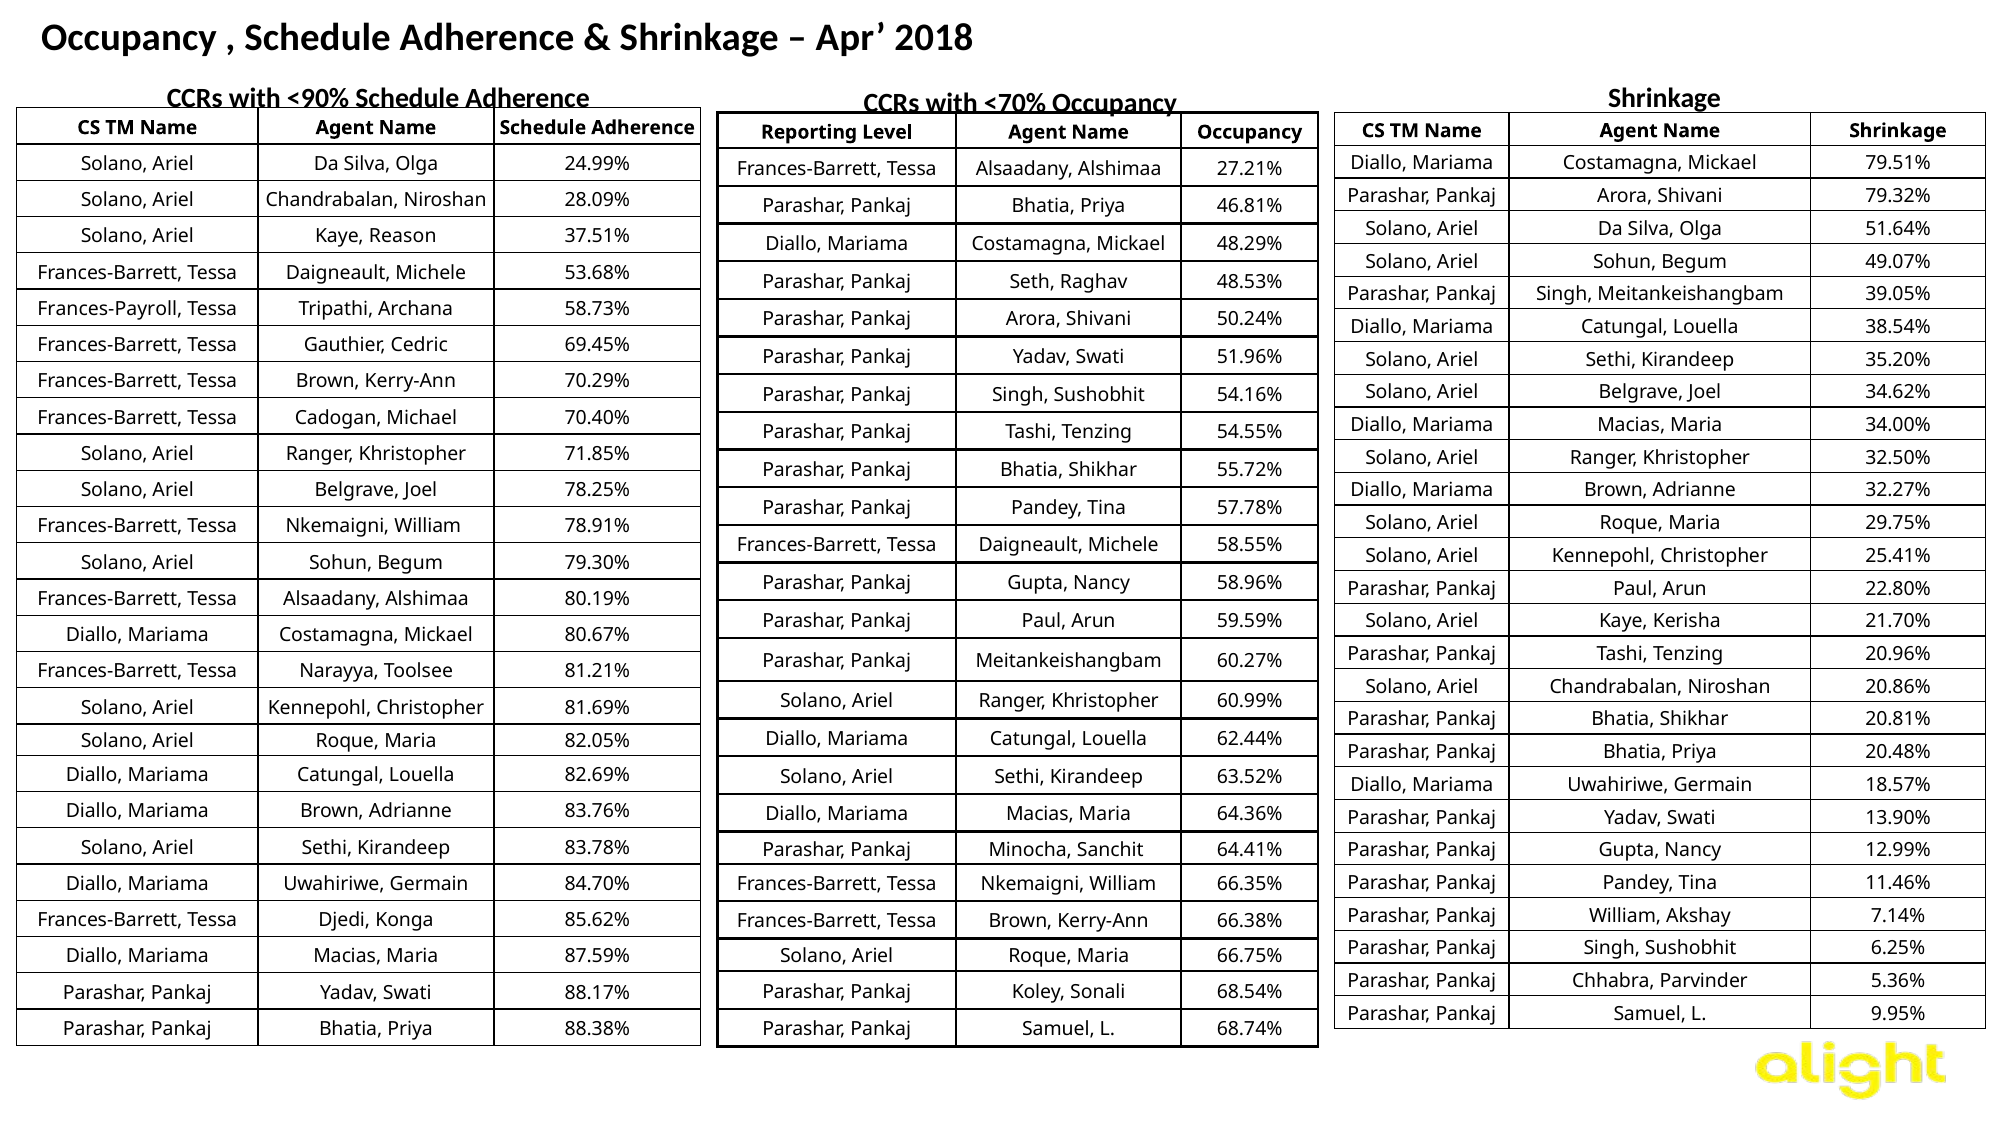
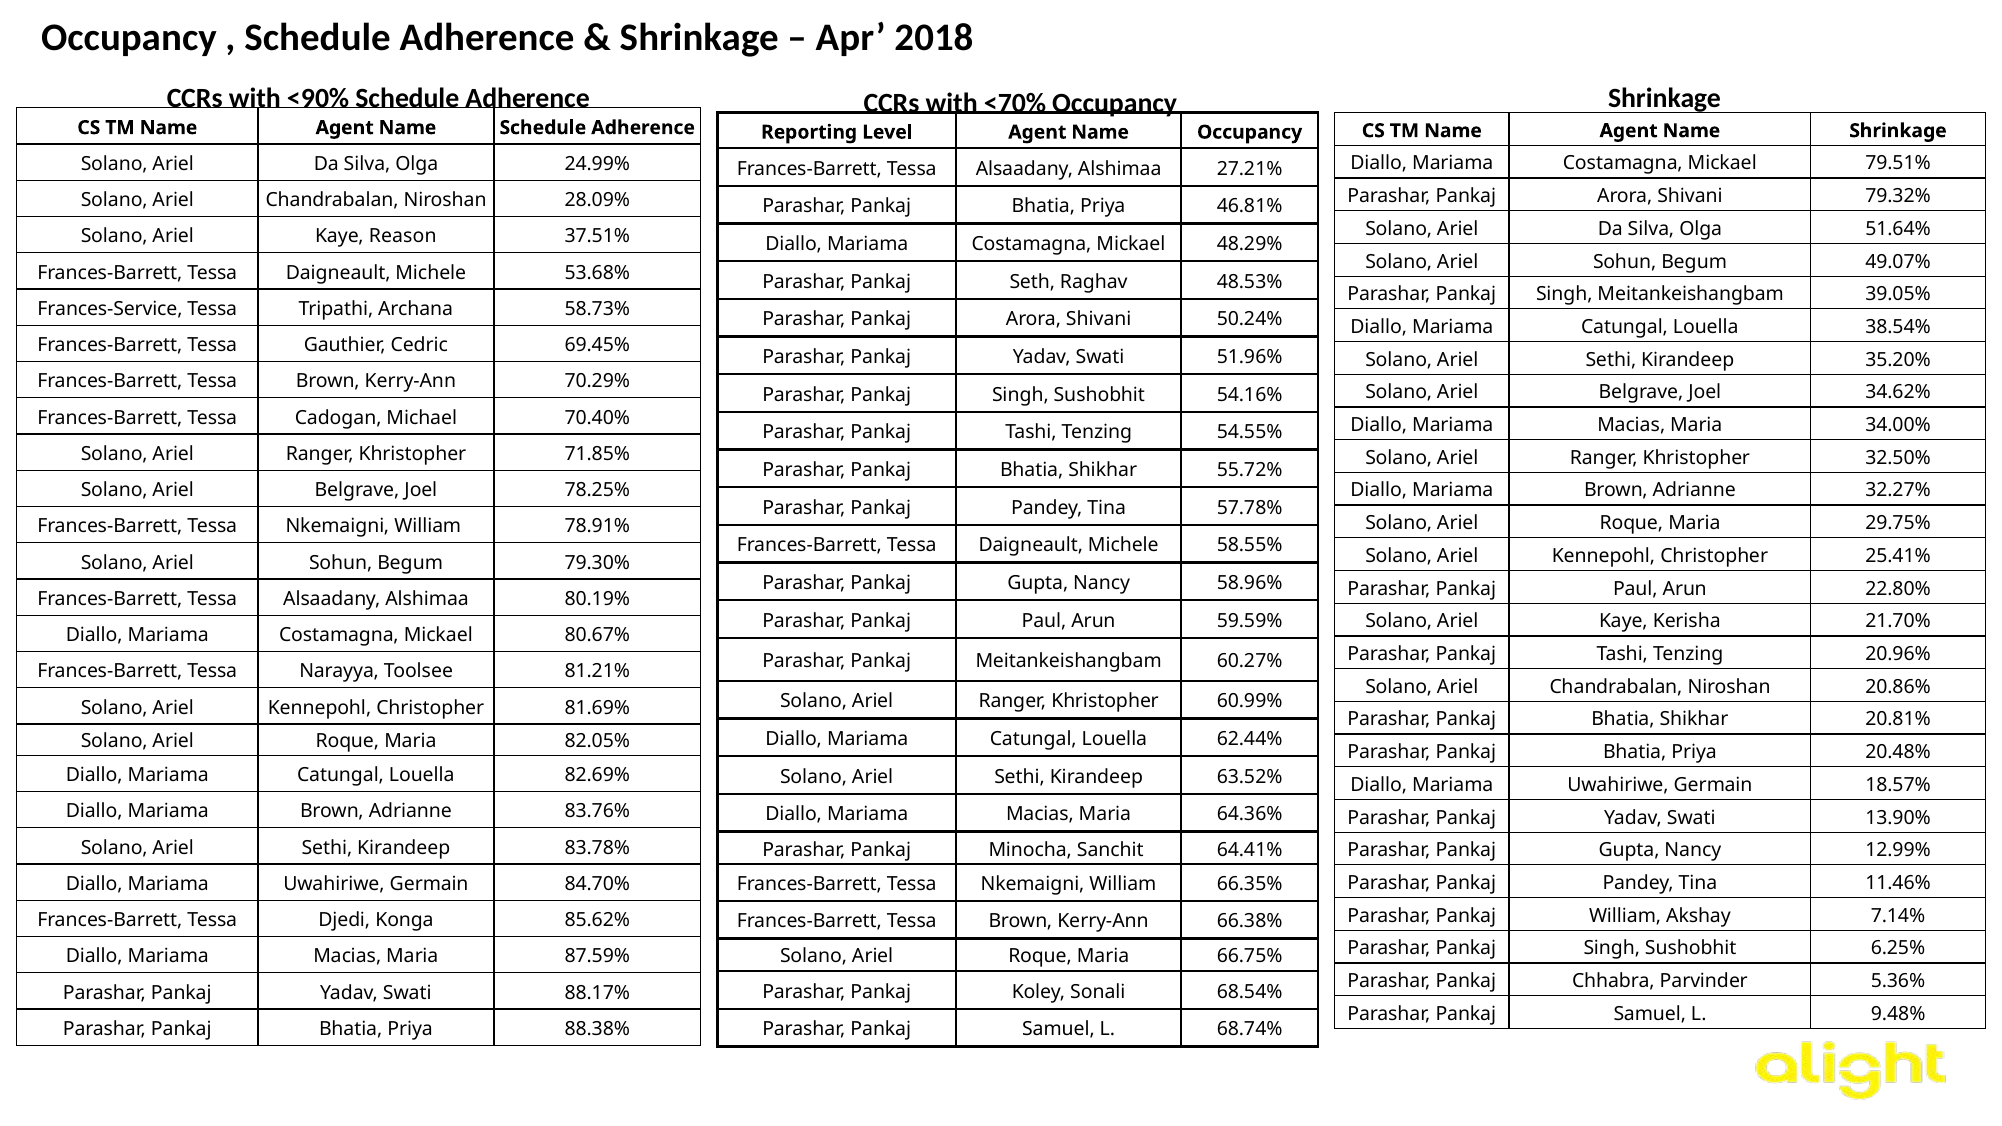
Frances-Payroll: Frances-Payroll -> Frances-Service (110, 309)
9.95%: 9.95% -> 9.48% (1898, 1014)
